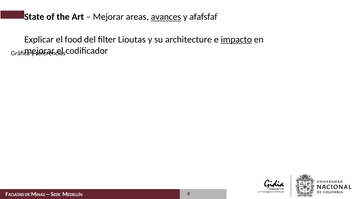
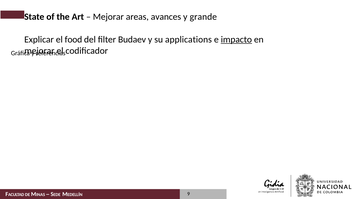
avances underline: present -> none (166, 17)
afafsfaf: afafsfaf -> grande (203, 17)
Lioutas: Lioutas -> Budaev (132, 39)
architecture: architecture -> applications (188, 39)
